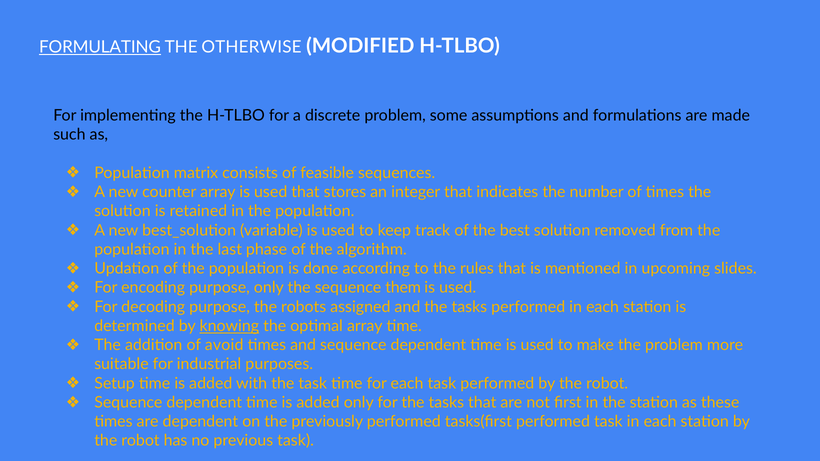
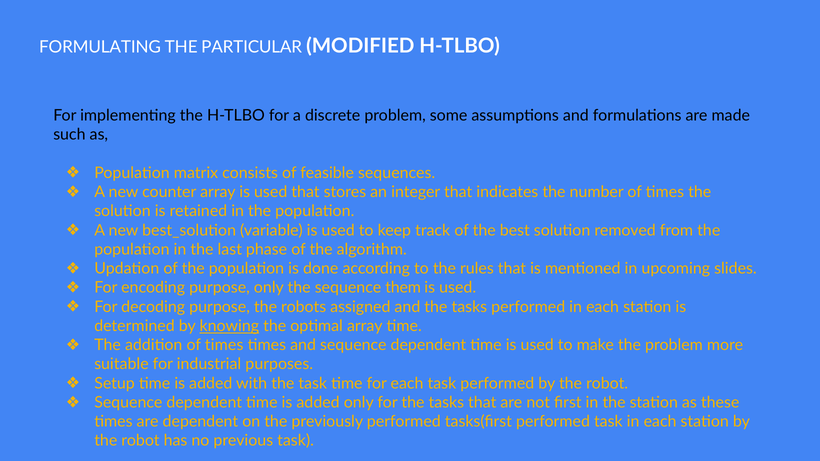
FORMULATING underline: present -> none (100, 47)
OTHERWISE: OTHERWISE -> PARTICULAR (252, 47)
addition of avoid: avoid -> times (224, 345)
